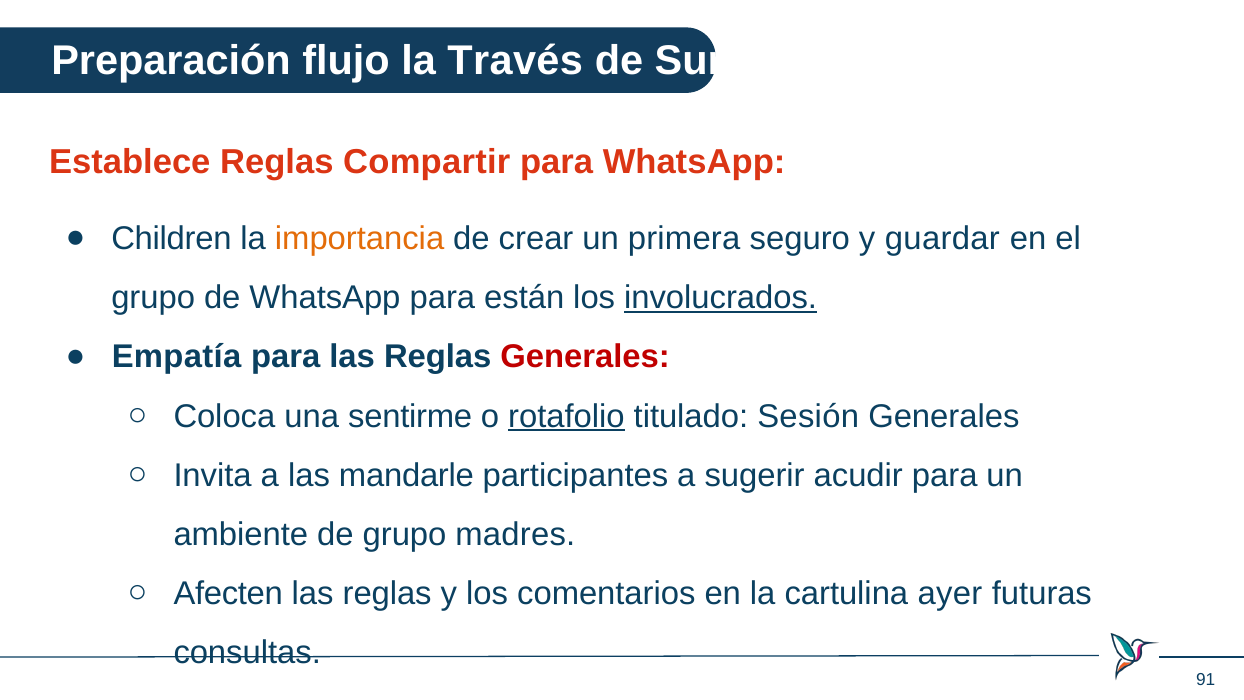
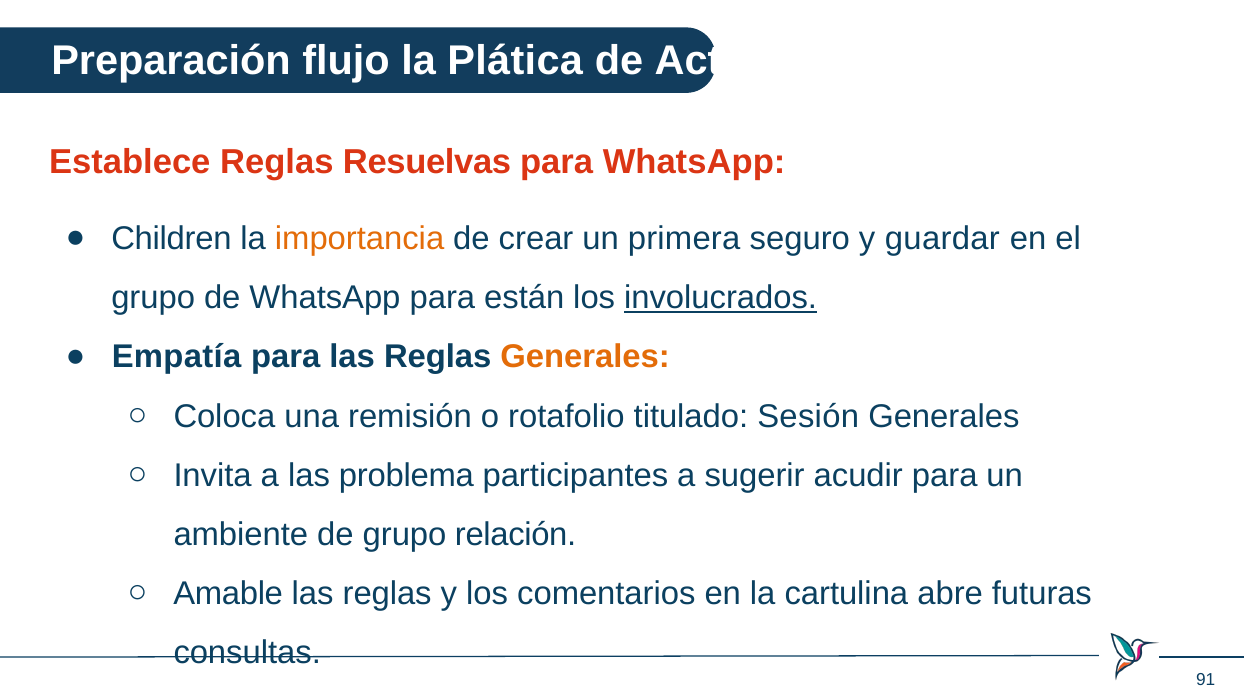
Través: Través -> Plática (515, 61)
Sure: Sure -> Acto (701, 61)
Compartir: Compartir -> Resuelvas (427, 162)
Generales colour: red -> orange (585, 357)
sentirme: sentirme -> remisión (410, 416)
rotafolio underline: present -> none (566, 416)
mandarle: mandarle -> problema (406, 475)
madres: madres -> relación (516, 534)
Afecten: Afecten -> Amable (228, 593)
ayer: ayer -> abre (950, 593)
